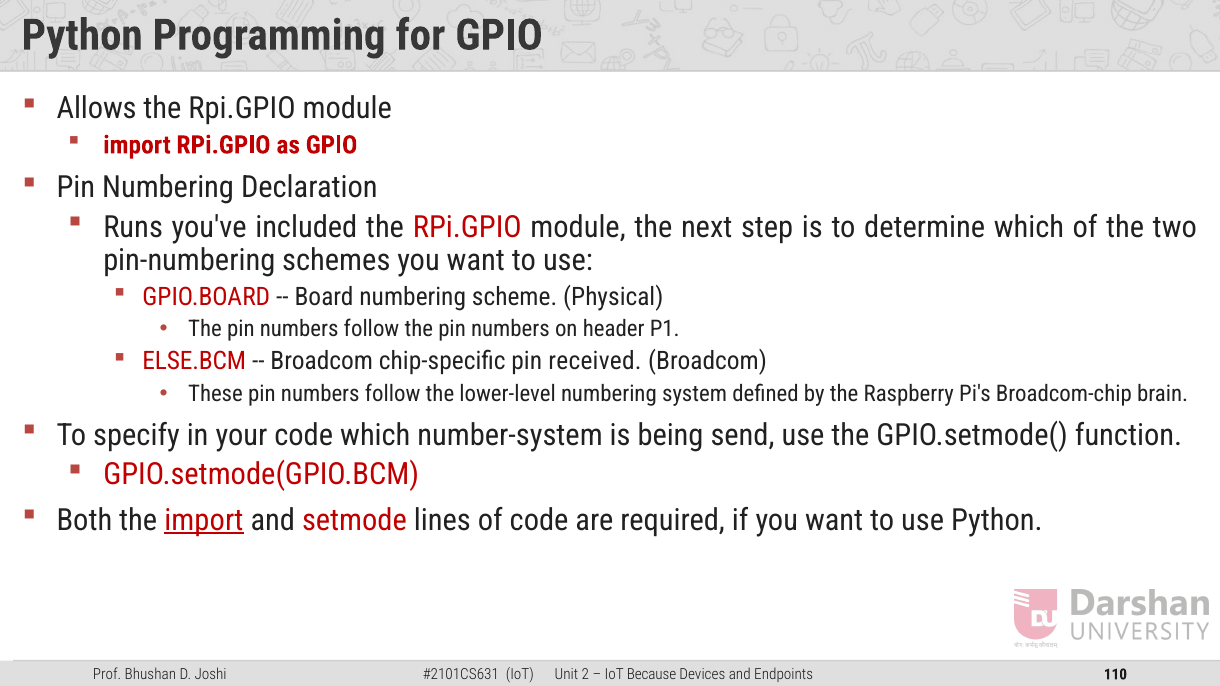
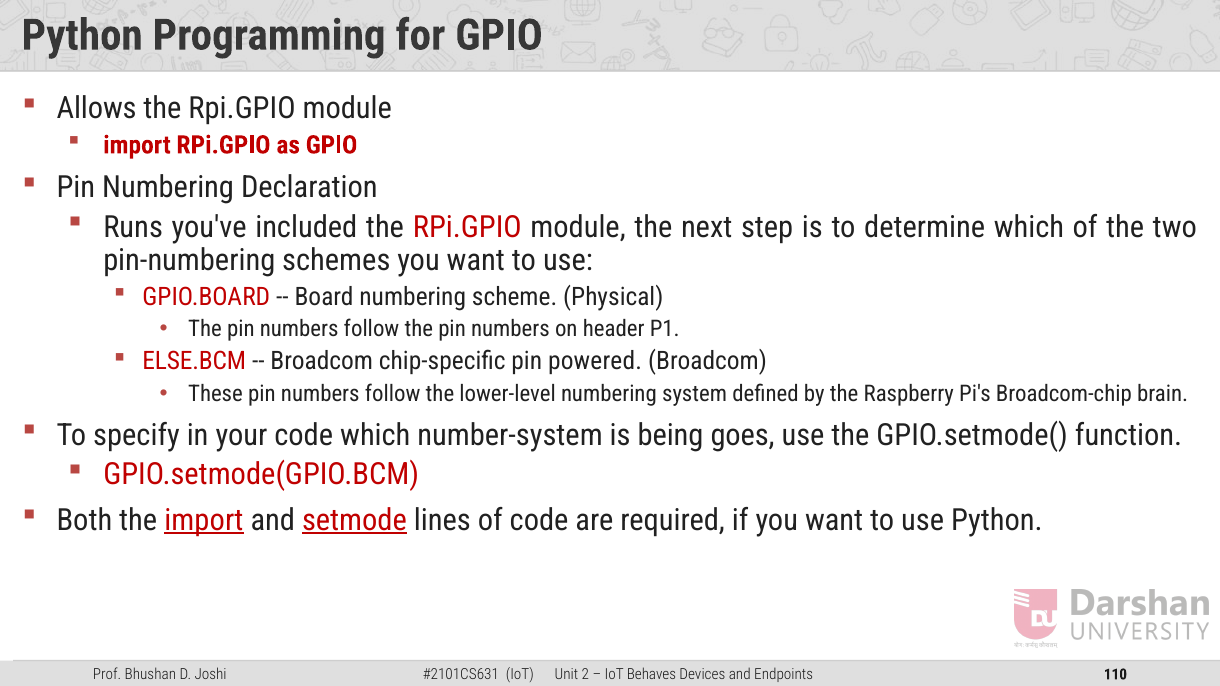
received: received -> powered (595, 362)
send: send -> goes (743, 436)
setmode underline: none -> present (354, 520)
Because: Because -> Behaves (651, 675)
